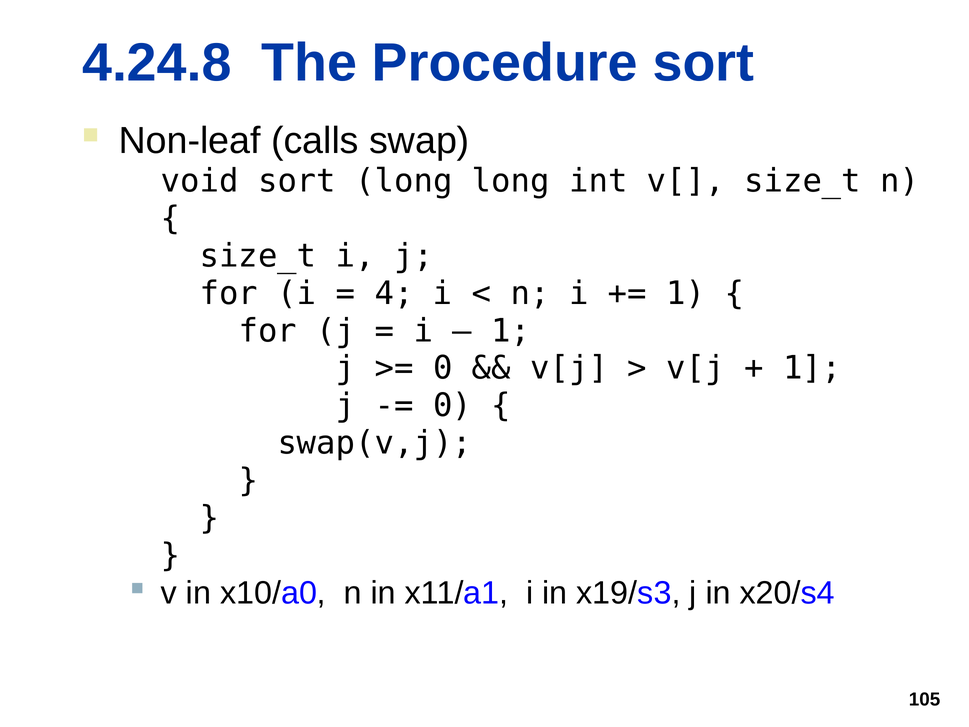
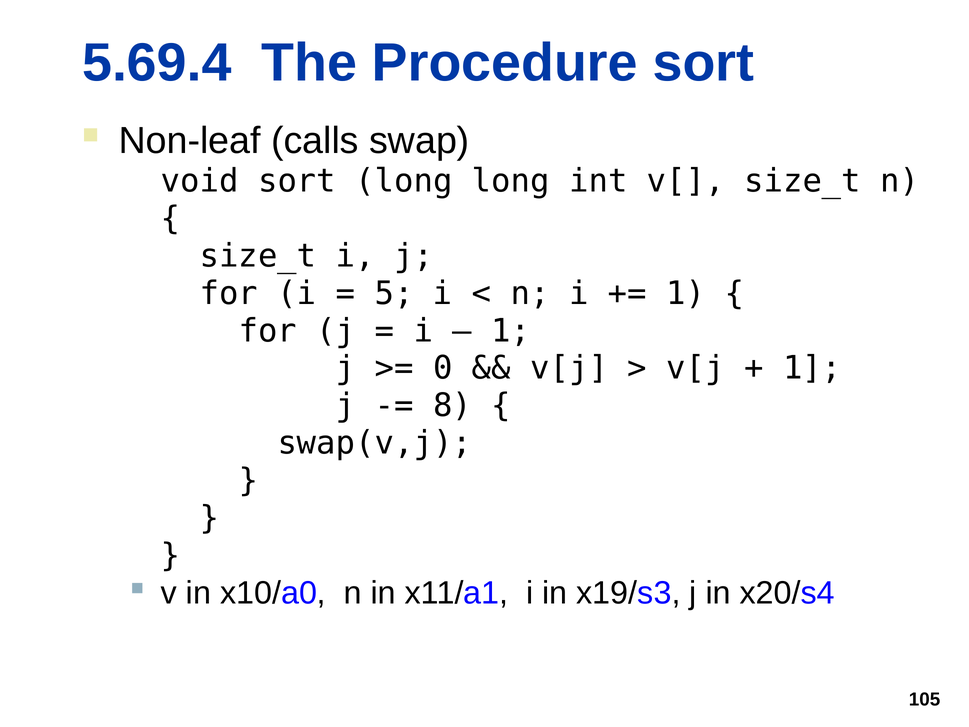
4.24.8: 4.24.8 -> 5.69.4 (157, 63)
4: 4 -> 5 (394, 293)
0: 0 -> 8 (452, 406)
